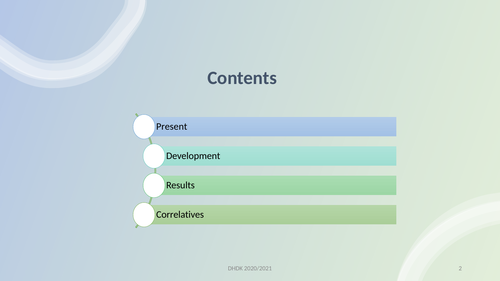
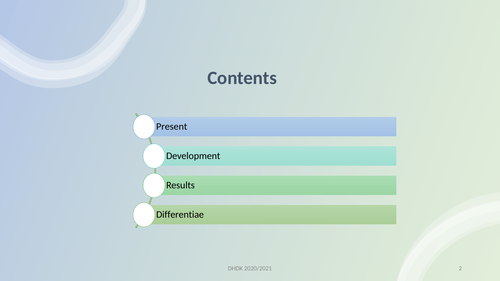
Correlatives: Correlatives -> Differentiae (180, 215)
